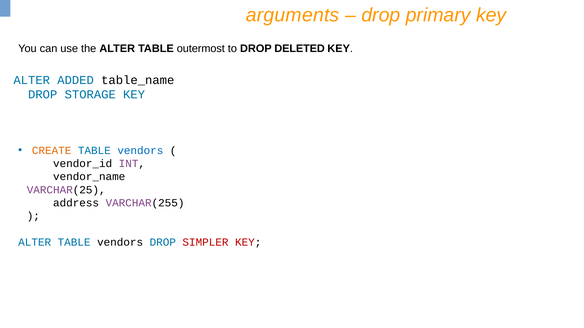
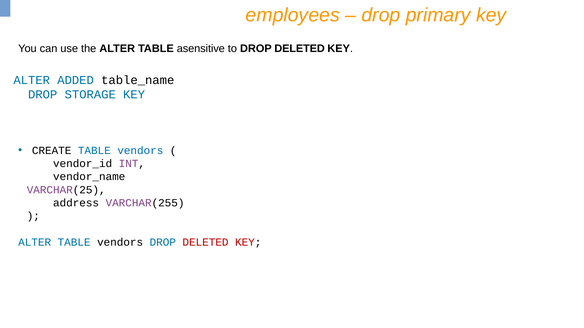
arguments: arguments -> employees (293, 15)
outermost: outermost -> asensitive (201, 49)
CREATE colour: orange -> black (52, 151)
vendors DROP SIMPLER: SIMPLER -> DELETED (205, 243)
